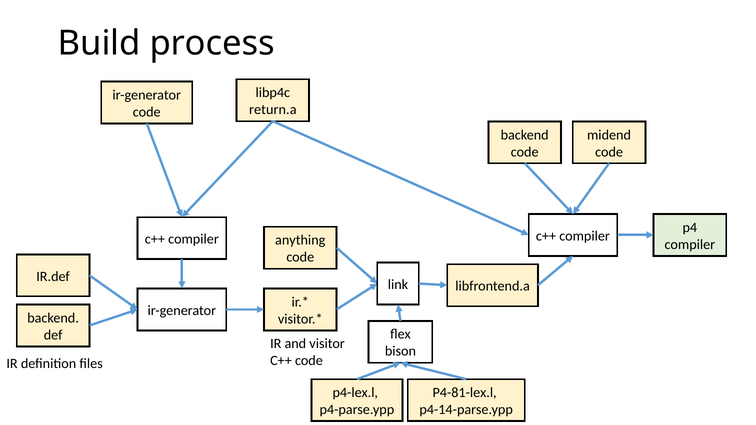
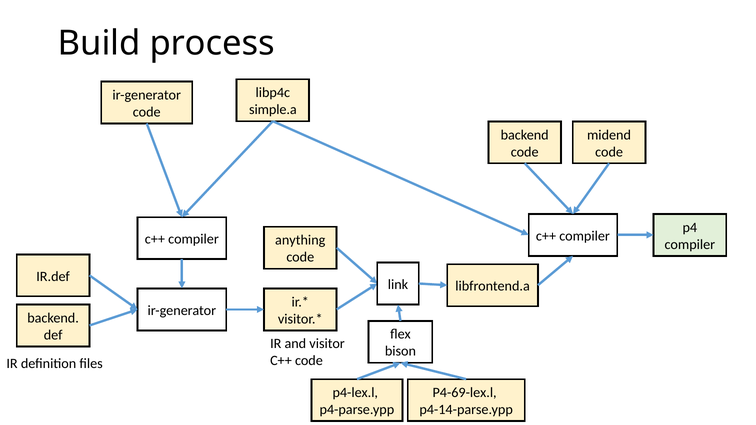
return.a: return.a -> simple.a (273, 110)
P4-81-lex.l: P4-81-lex.l -> P4-69-lex.l (465, 393)
